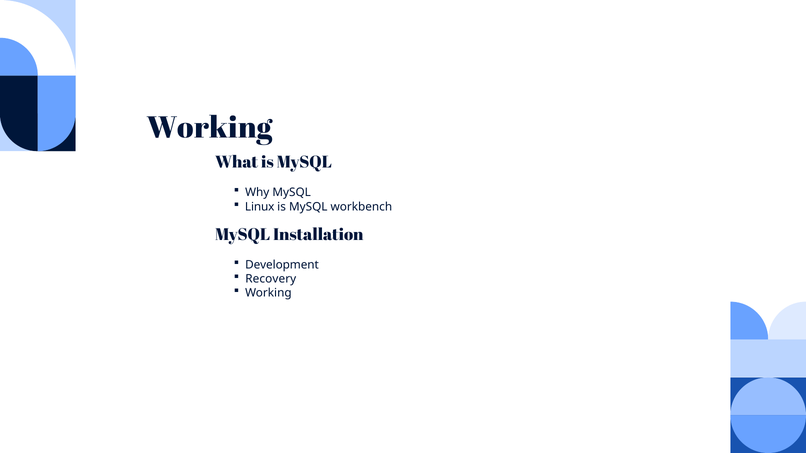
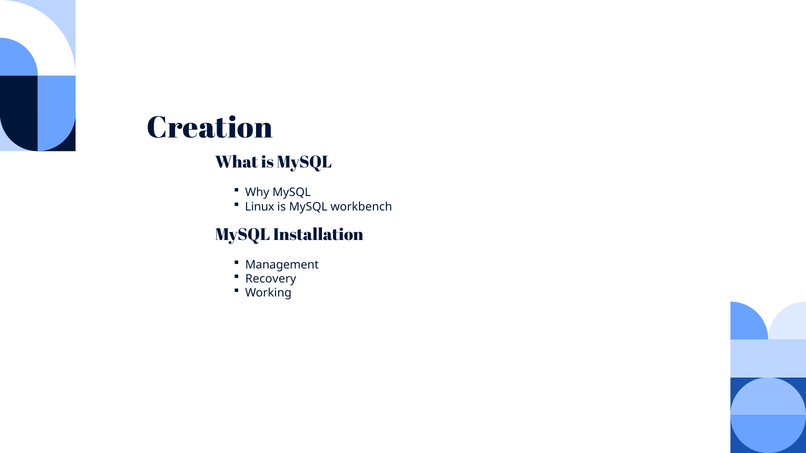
Working: Working -> Creation (210, 128)
Development: Development -> Management (282, 265)
